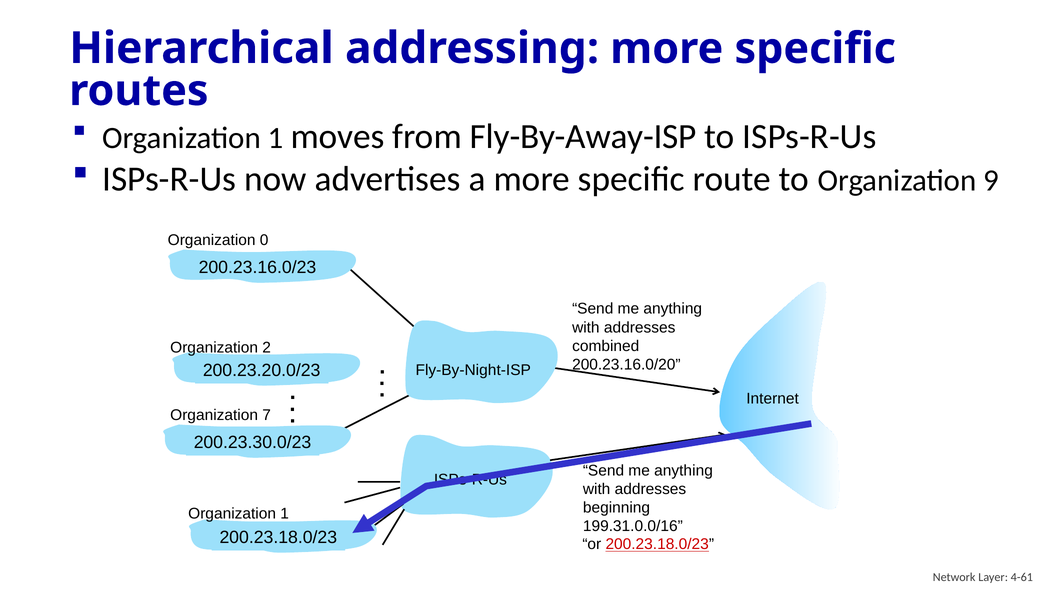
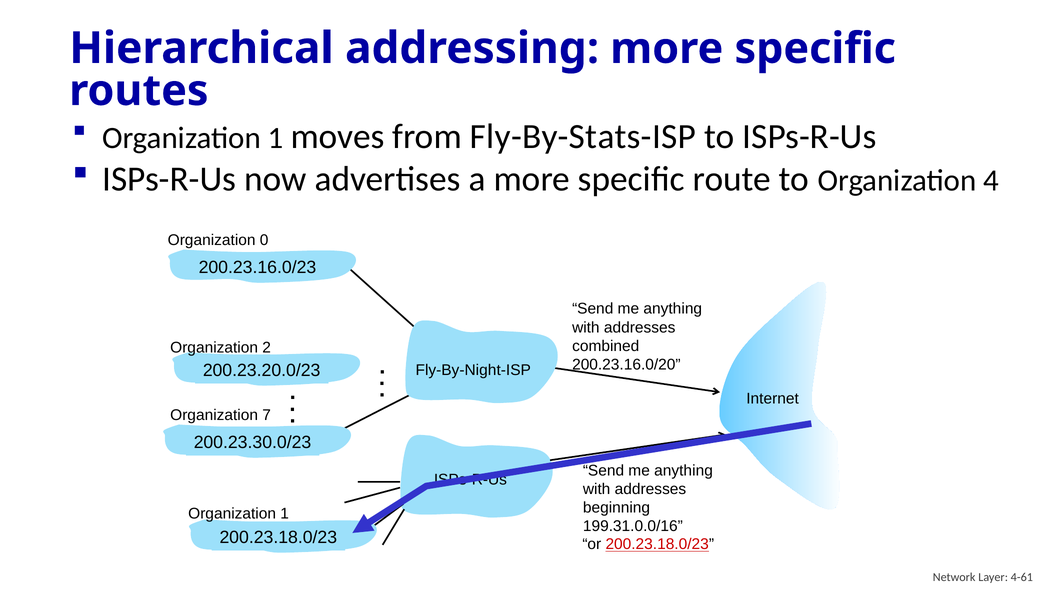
Fly-By-Away-ISP: Fly-By-Away-ISP -> Fly-By-Stats-ISP (583, 137)
9: 9 -> 4 (991, 181)
